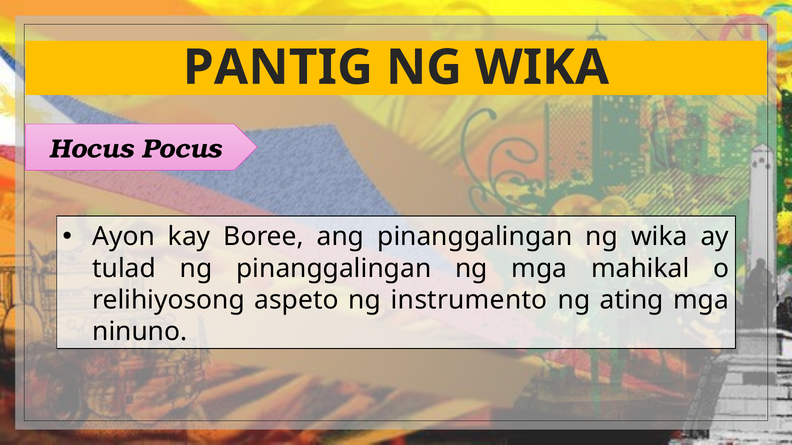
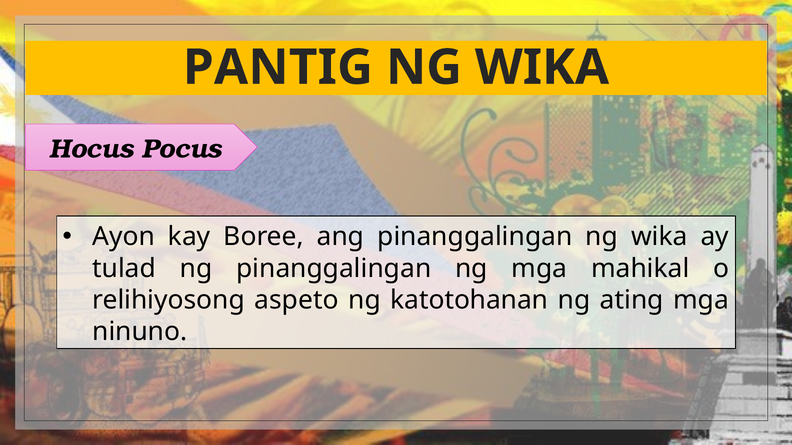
instrumento: instrumento -> katotohanan (469, 300)
